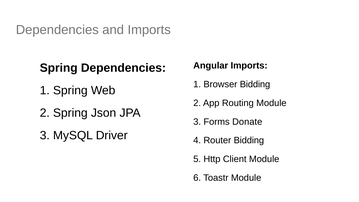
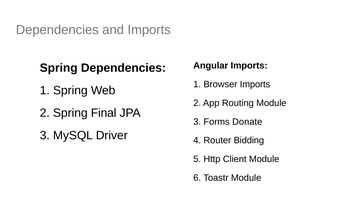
Browser Bidding: Bidding -> Imports (255, 84)
Json: Json -> Final (104, 113)
